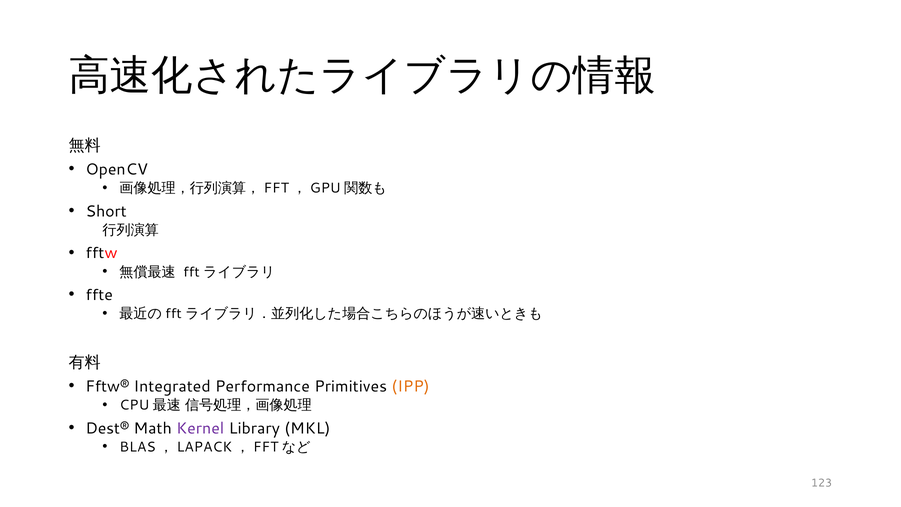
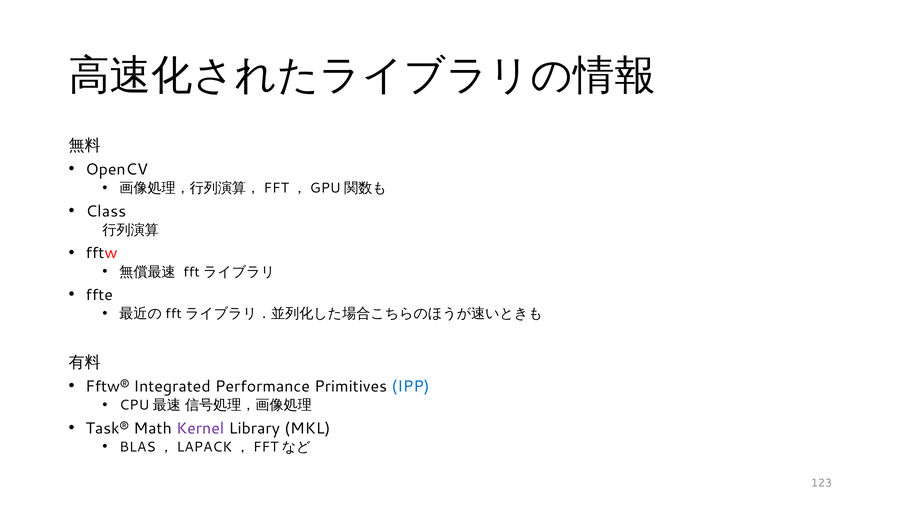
Short: Short -> Class (106, 211)
IPP colour: orange -> blue (411, 386)
Dest®: Dest® -> Task® (107, 428)
